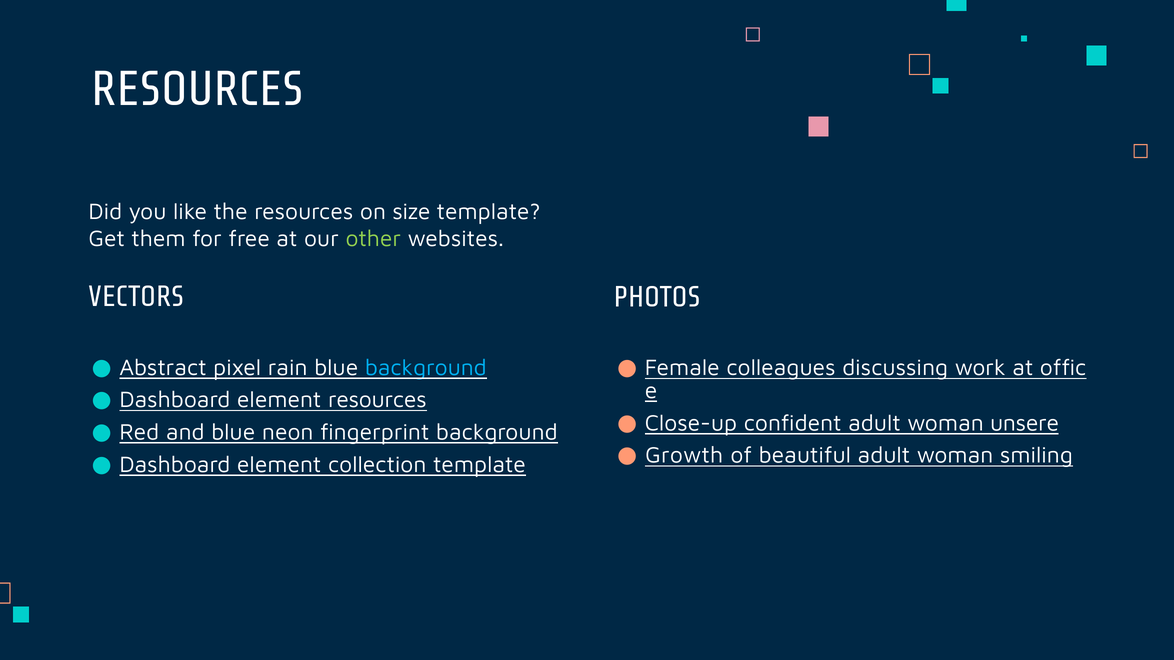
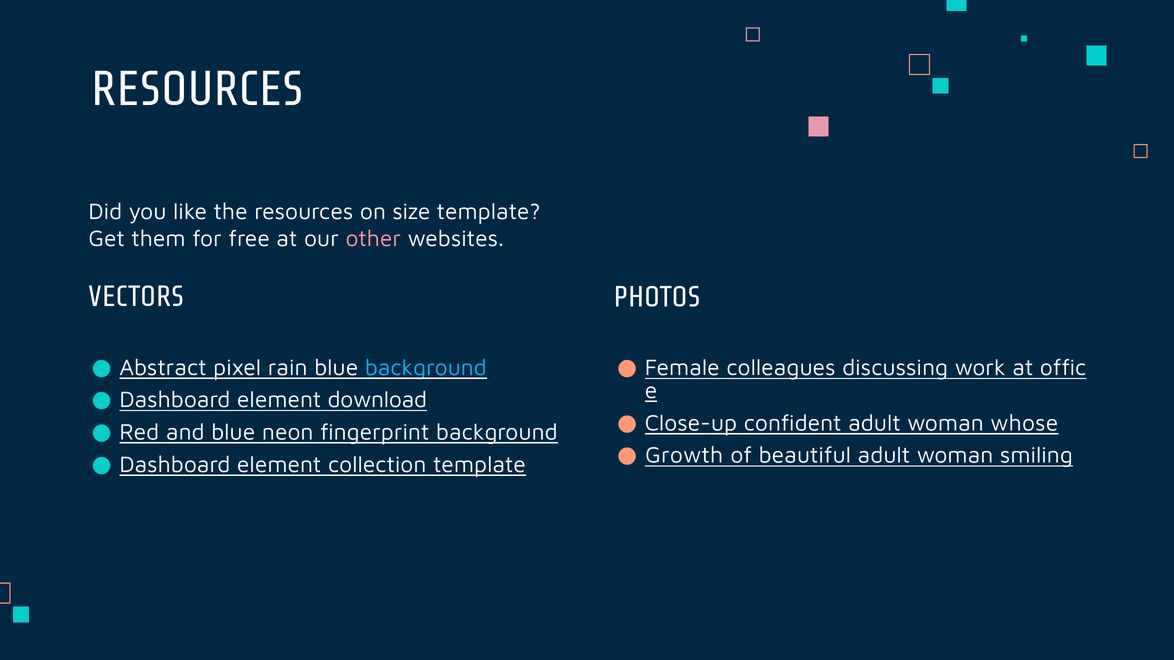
other colour: light green -> pink (373, 239)
element resources: resources -> download (377, 400)
unsere: unsere -> whose (1024, 423)
